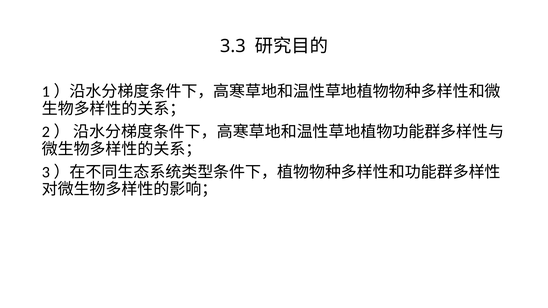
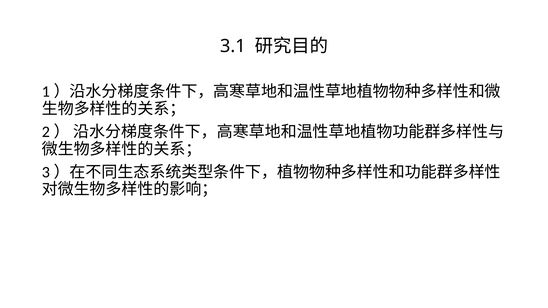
3.3: 3.3 -> 3.1 (233, 46)
